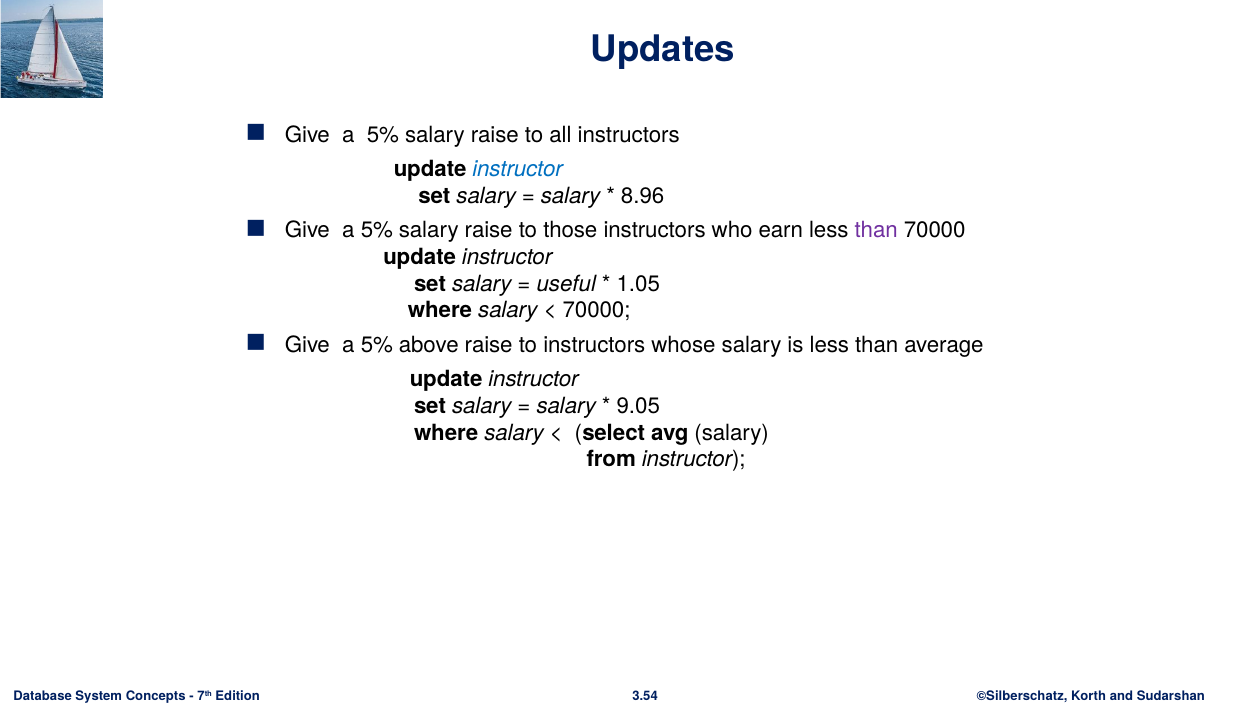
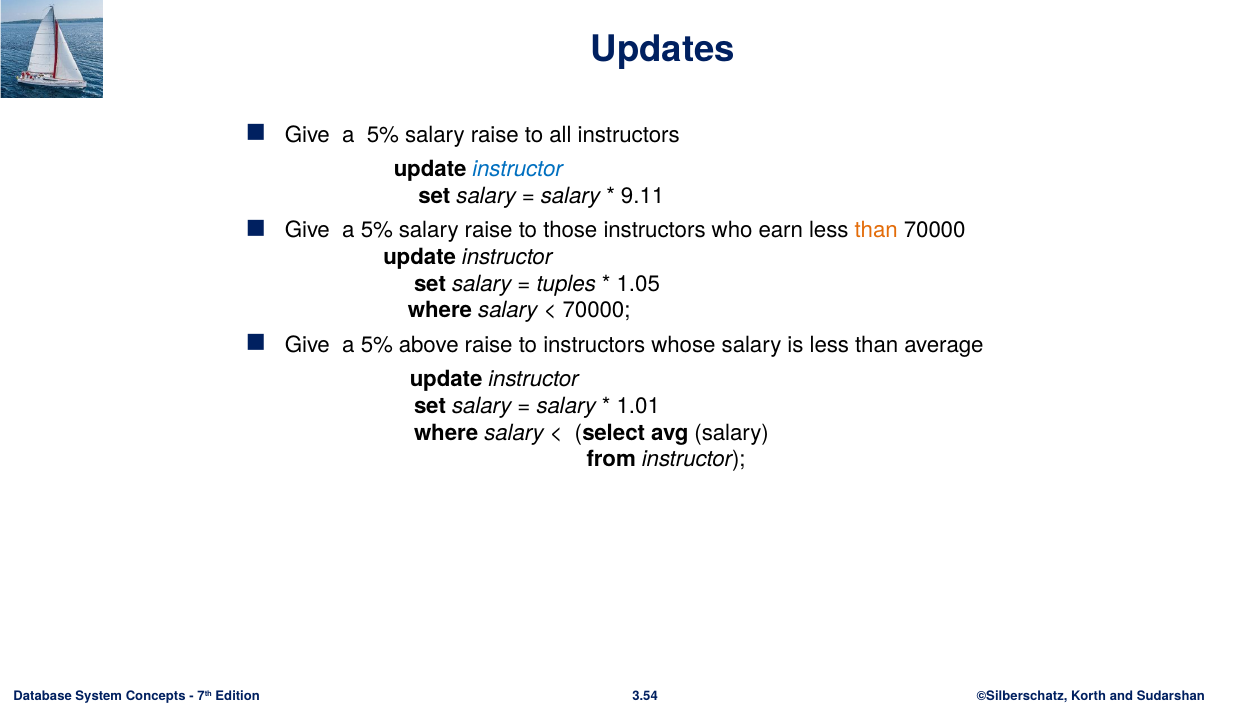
8.96: 8.96 -> 9.11 (643, 196)
than colour: purple -> orange (876, 230)
useful: useful -> tuples (566, 284)
9.05: 9.05 -> 1.01 (638, 406)
